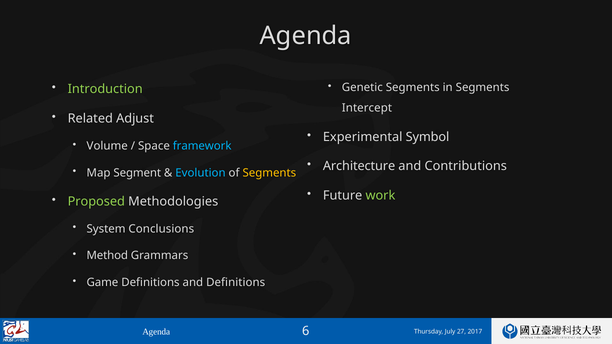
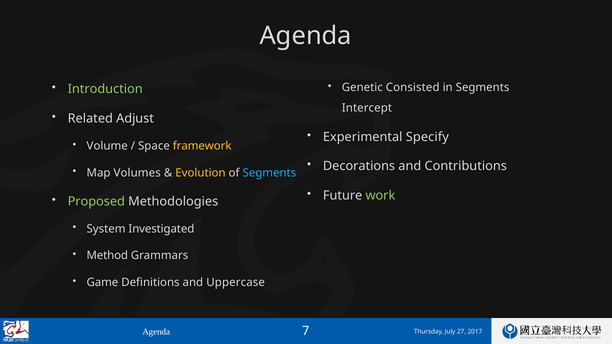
Genetic Segments: Segments -> Consisted (413, 88)
Symbol: Symbol -> Specify (427, 137)
framework colour: light blue -> yellow (202, 146)
Architecture: Architecture -> Decorations (359, 166)
Segment: Segment -> Volumes (137, 173)
Evolution colour: light blue -> yellow (200, 173)
Segments colour: yellow -> light blue (269, 173)
Conclusions: Conclusions -> Investigated (161, 229)
and Definitions: Definitions -> Uppercase (236, 283)
6: 6 -> 7 (306, 331)
